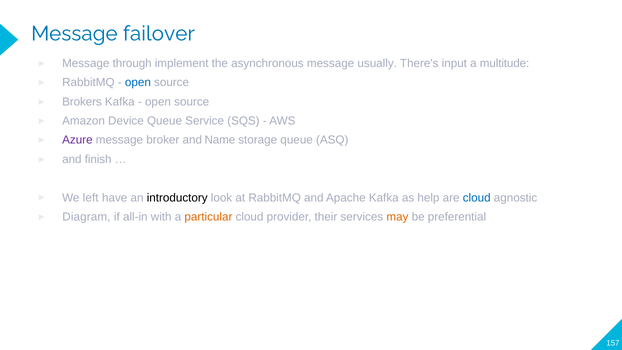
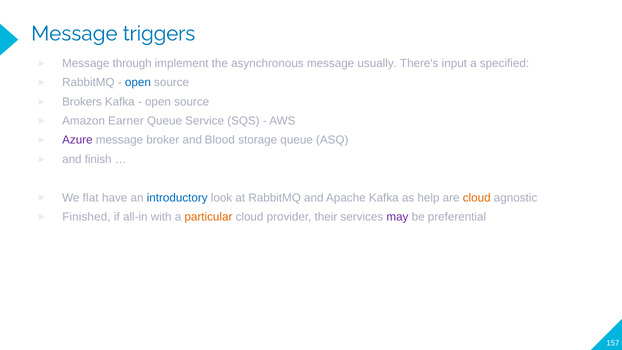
failover: failover -> triggers (159, 34)
multitude: multitude -> specified (505, 63)
Device: Device -> Earner (126, 121)
Name: Name -> Blood (220, 140)
left: left -> flat (91, 198)
introductory colour: black -> blue (177, 198)
cloud colour: blue -> orange (477, 198)
Diagram: Diagram -> Finished (86, 217)
may colour: orange -> purple (397, 217)
